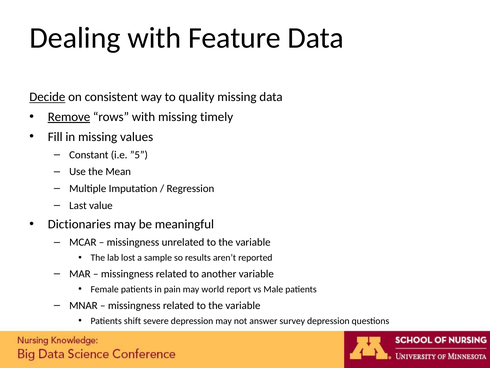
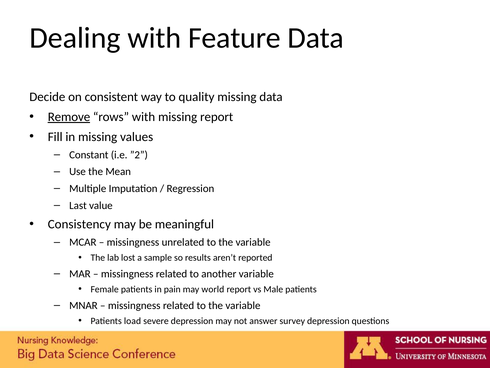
Decide underline: present -> none (47, 97)
missing timely: timely -> report (217, 117)
”5: ”5 -> ”2 (139, 155)
Dictionaries: Dictionaries -> Consistency (79, 224)
shift: shift -> load (132, 321)
